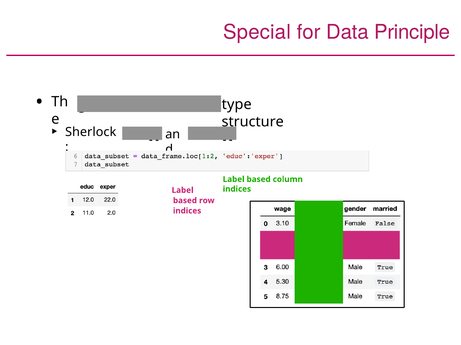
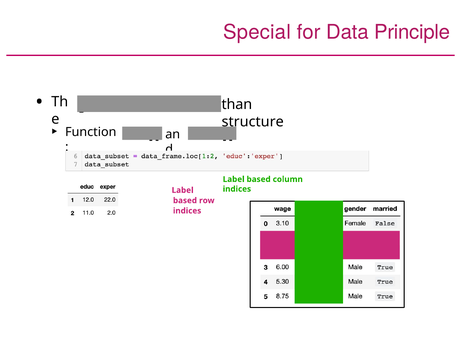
type: type -> than (237, 105)
Sherlock: Sherlock -> Function (91, 132)
